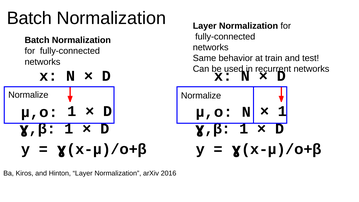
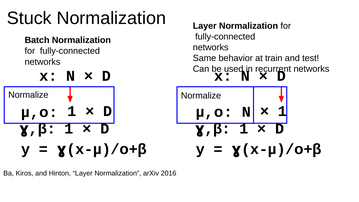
Batch: Batch -> Stuck (29, 18)
